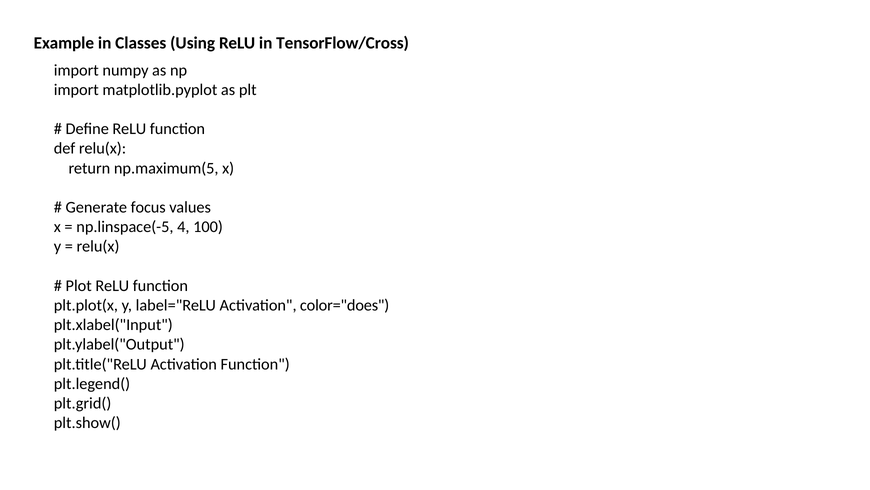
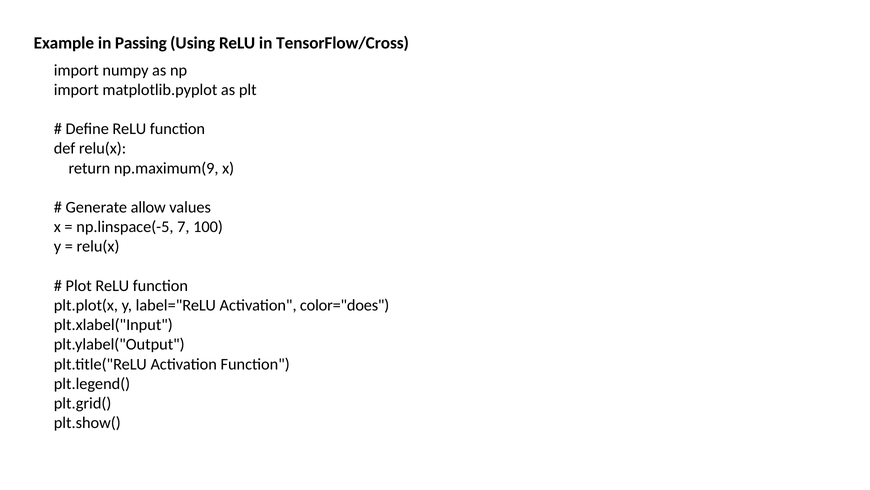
Classes: Classes -> Passing (141, 43)
np.maximum(5: np.maximum(5 -> np.maximum(9 (166, 168)
focus: focus -> allow (148, 207)
4: 4 -> 7 (183, 227)
